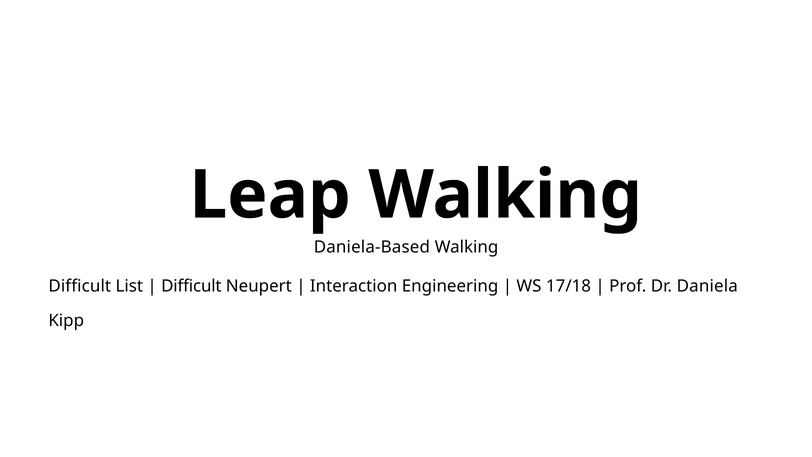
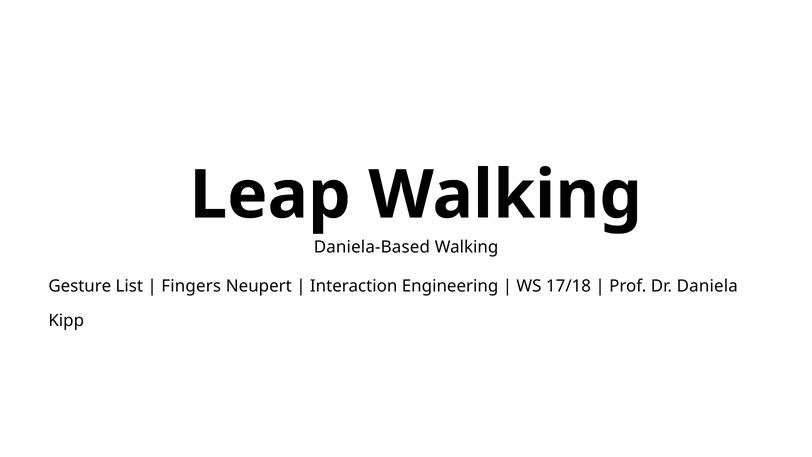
Difficult: Difficult -> Gesture (80, 286)
Difficult: Difficult -> Fingers (191, 286)
